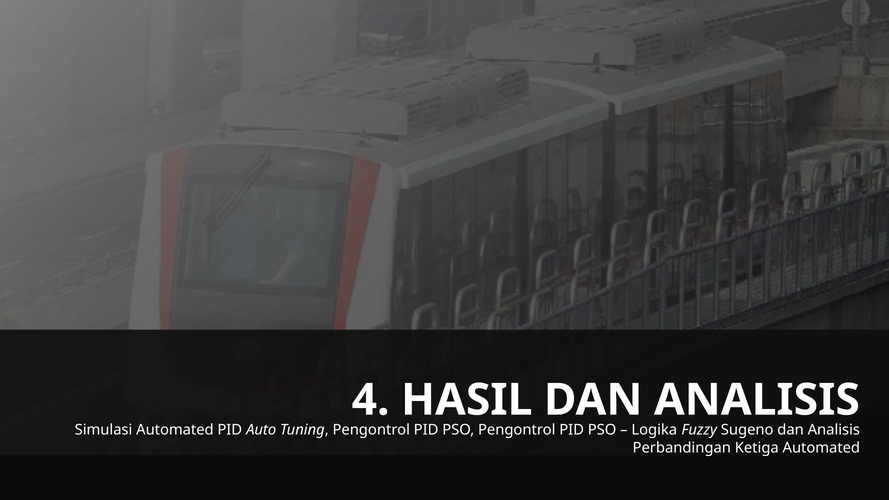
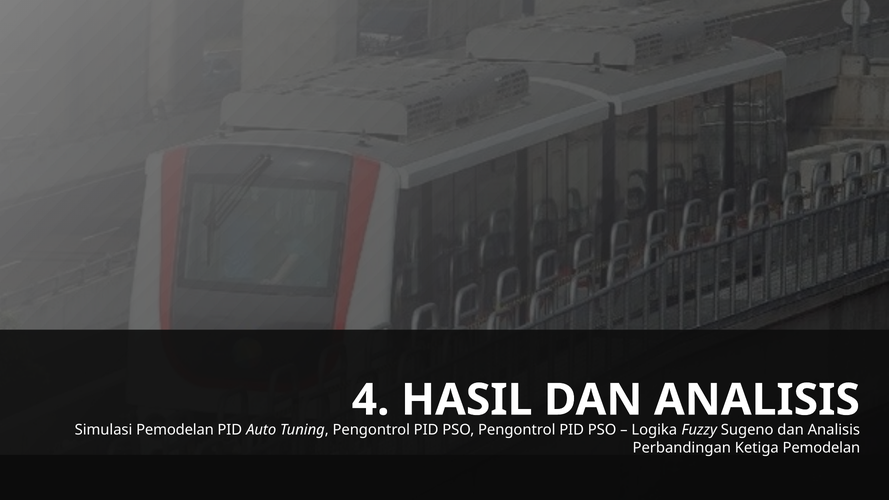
Simulasi Automated: Automated -> Pemodelan (175, 430)
Ketiga Automated: Automated -> Pemodelan (821, 448)
